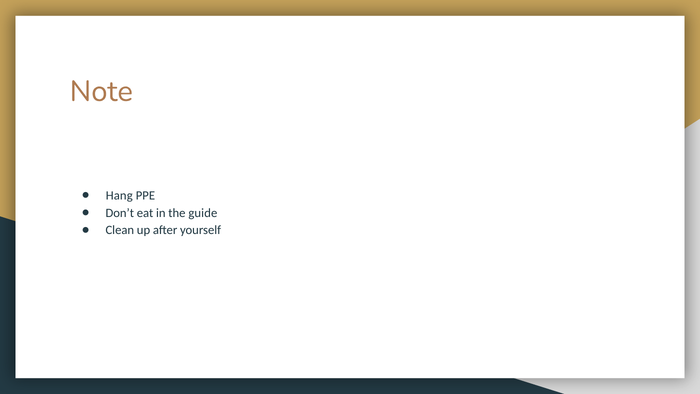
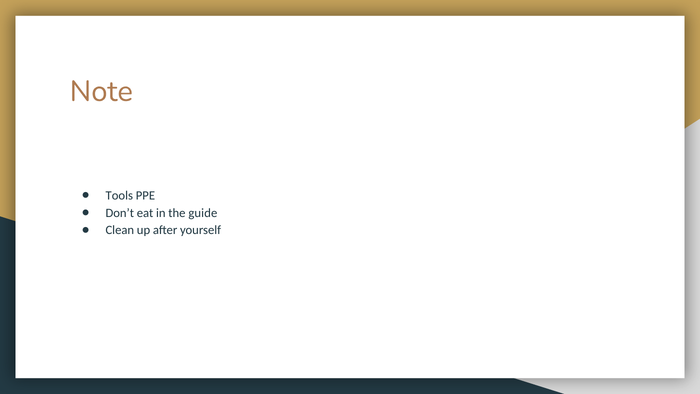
Hang: Hang -> Tools (119, 195)
